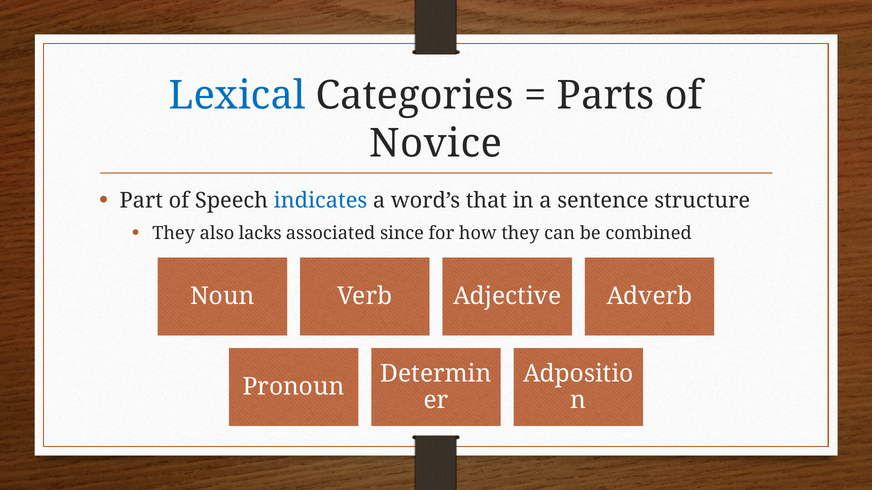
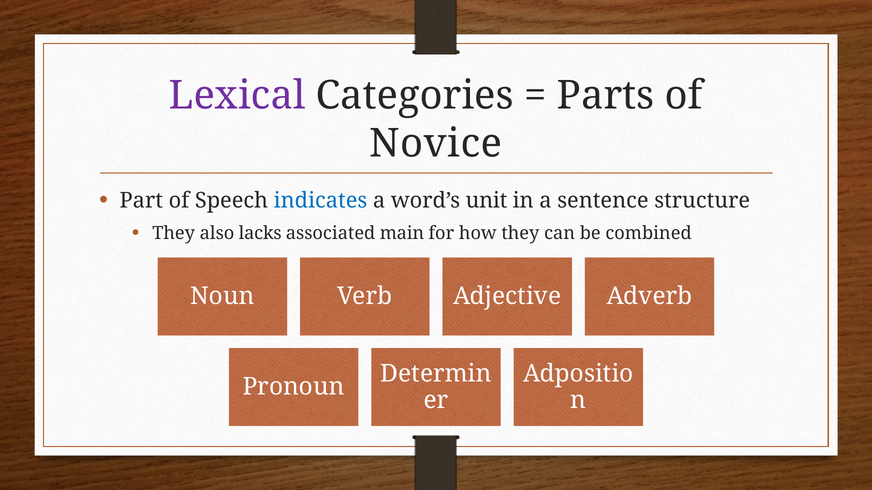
Lexical colour: blue -> purple (237, 96)
that: that -> unit (486, 201)
since: since -> main (402, 234)
